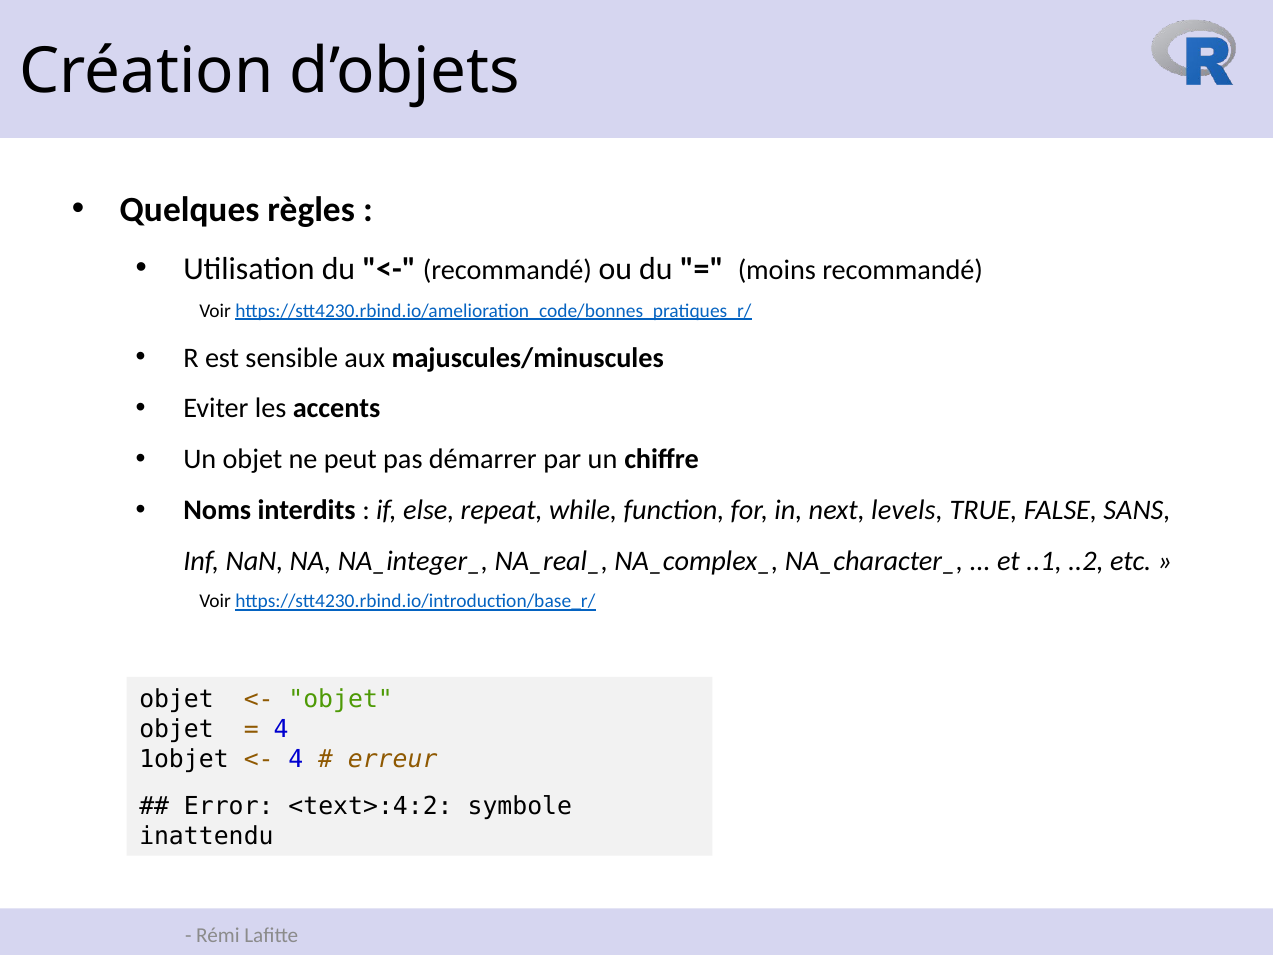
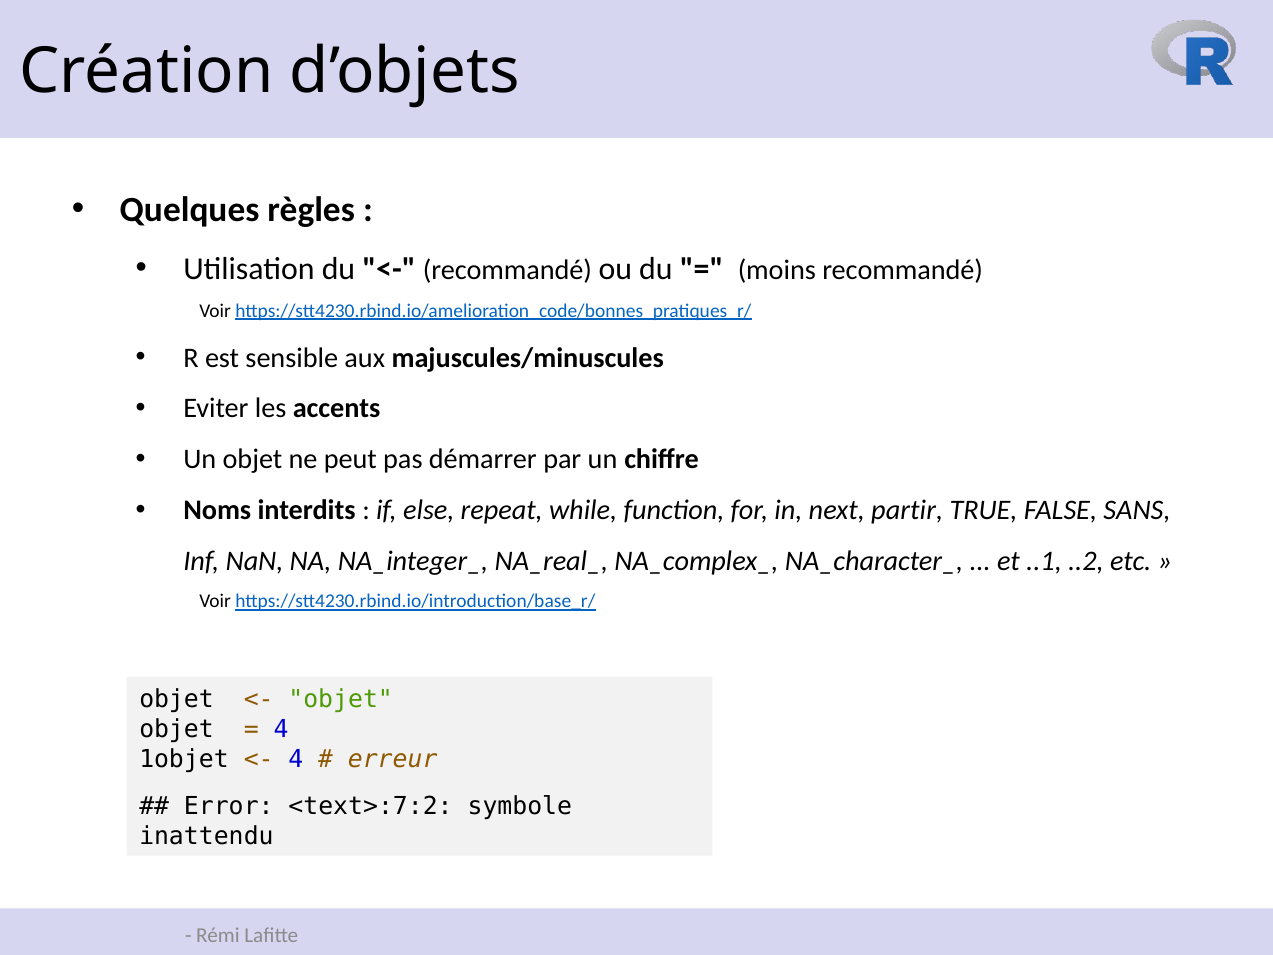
levels: levels -> partir (907, 510)
<text>:4:2: <text>:4:2 -> <text>:7:2 (371, 806)
